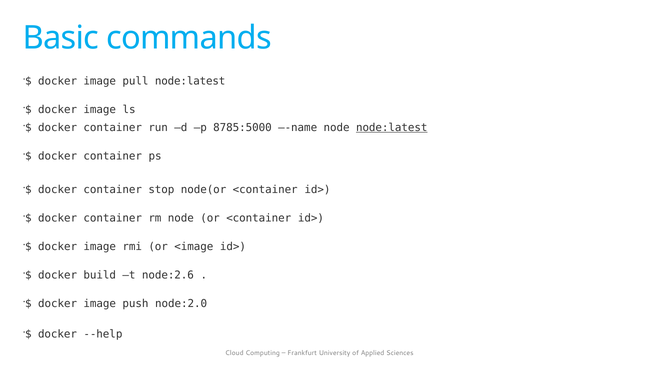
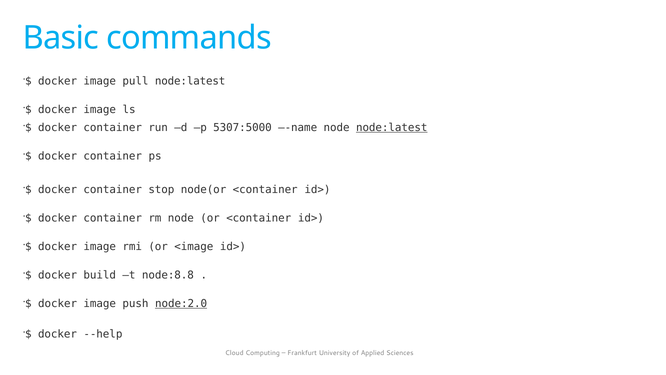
8785:5000: 8785:5000 -> 5307:5000 (242, 128)
node:2.6: node:2.6 -> node:8.8 (168, 275)
node:2.0 underline: none -> present (181, 303)
